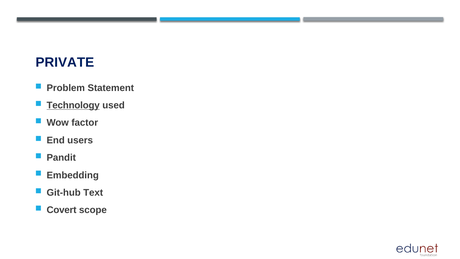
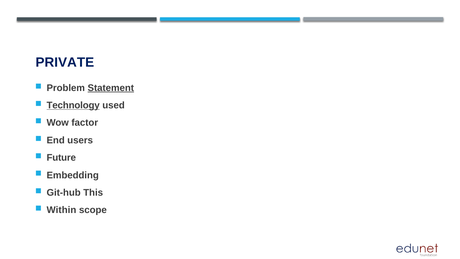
Statement underline: none -> present (111, 88)
Pandit: Pandit -> Future (61, 158)
Text: Text -> This (93, 192)
Covert: Covert -> Within (61, 210)
